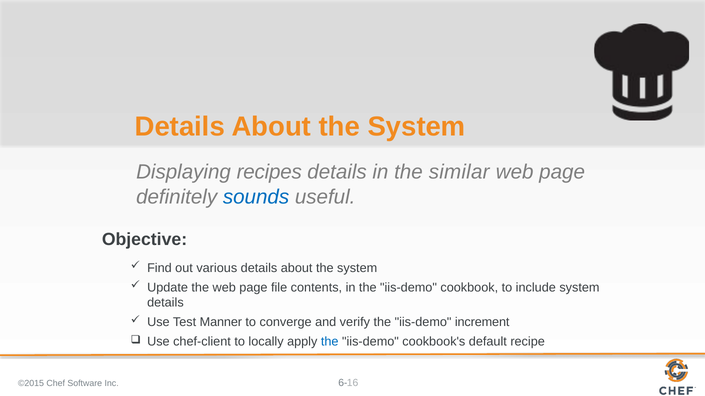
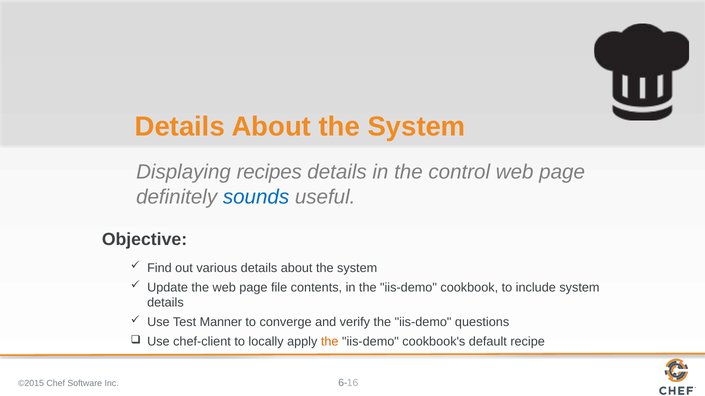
similar: similar -> control (459, 172)
increment: increment -> questions (482, 323)
the colour: blue -> orange (330, 342)
